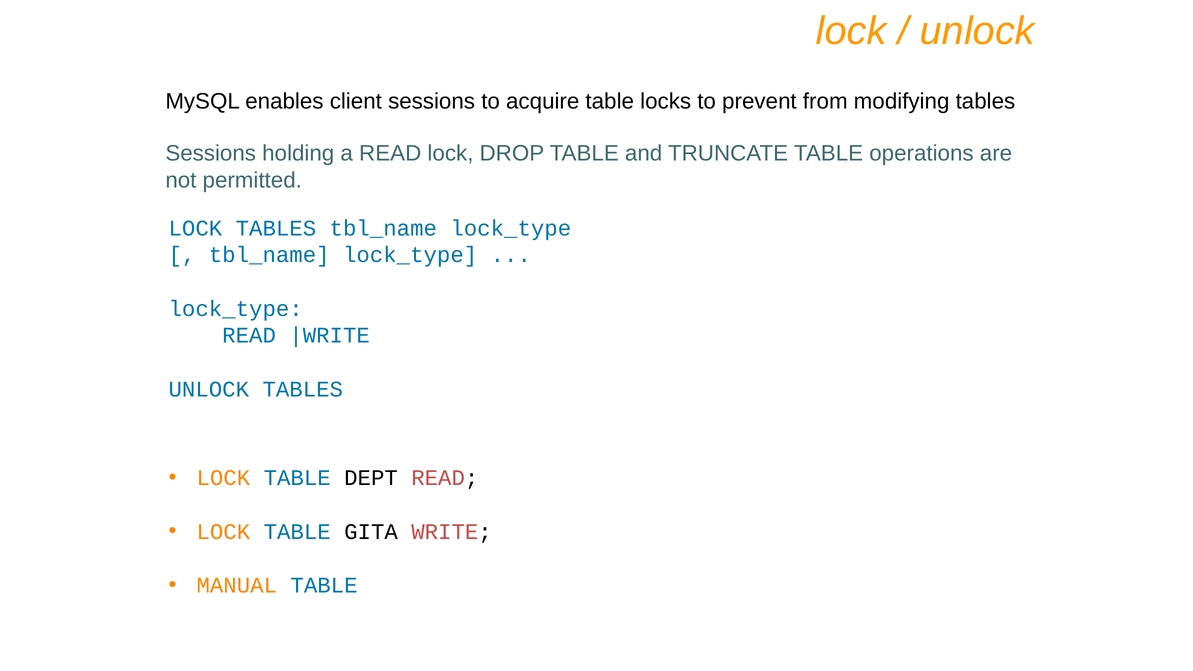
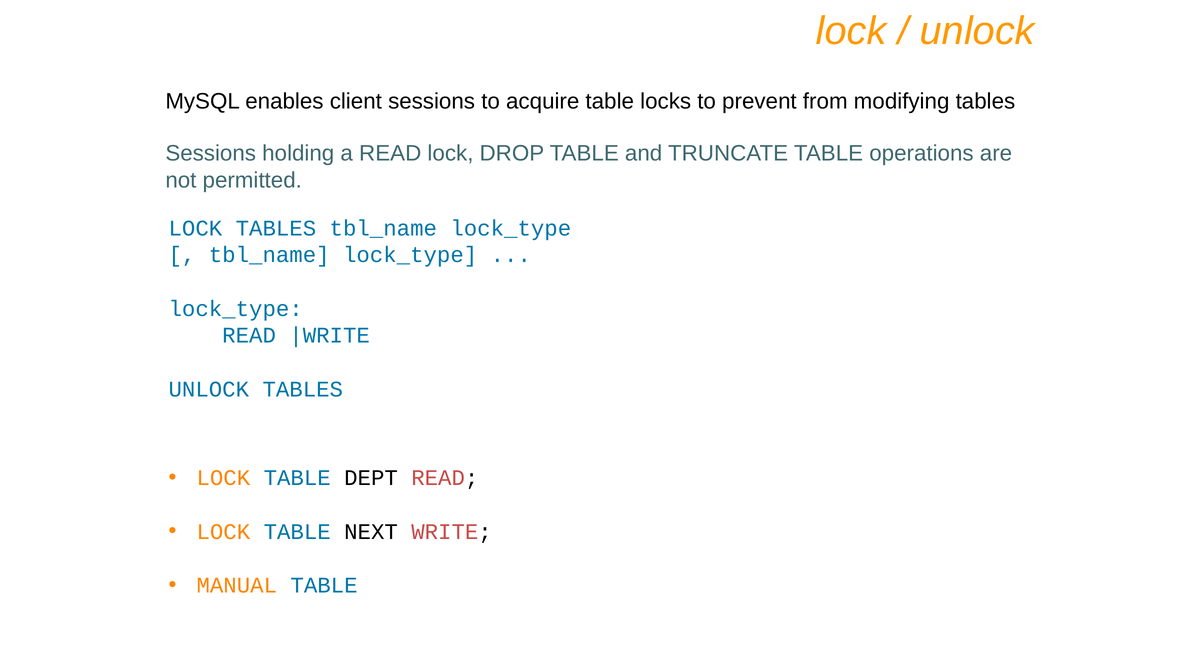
GITA: GITA -> NEXT (371, 532)
